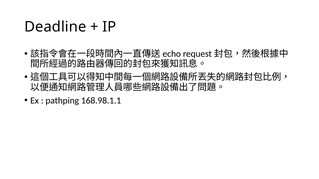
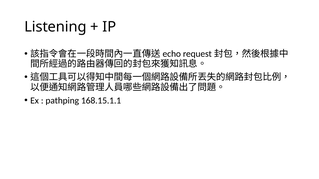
Deadline: Deadline -> Listening (55, 27)
168.98.1.1: 168.98.1.1 -> 168.15.1.1 (101, 101)
